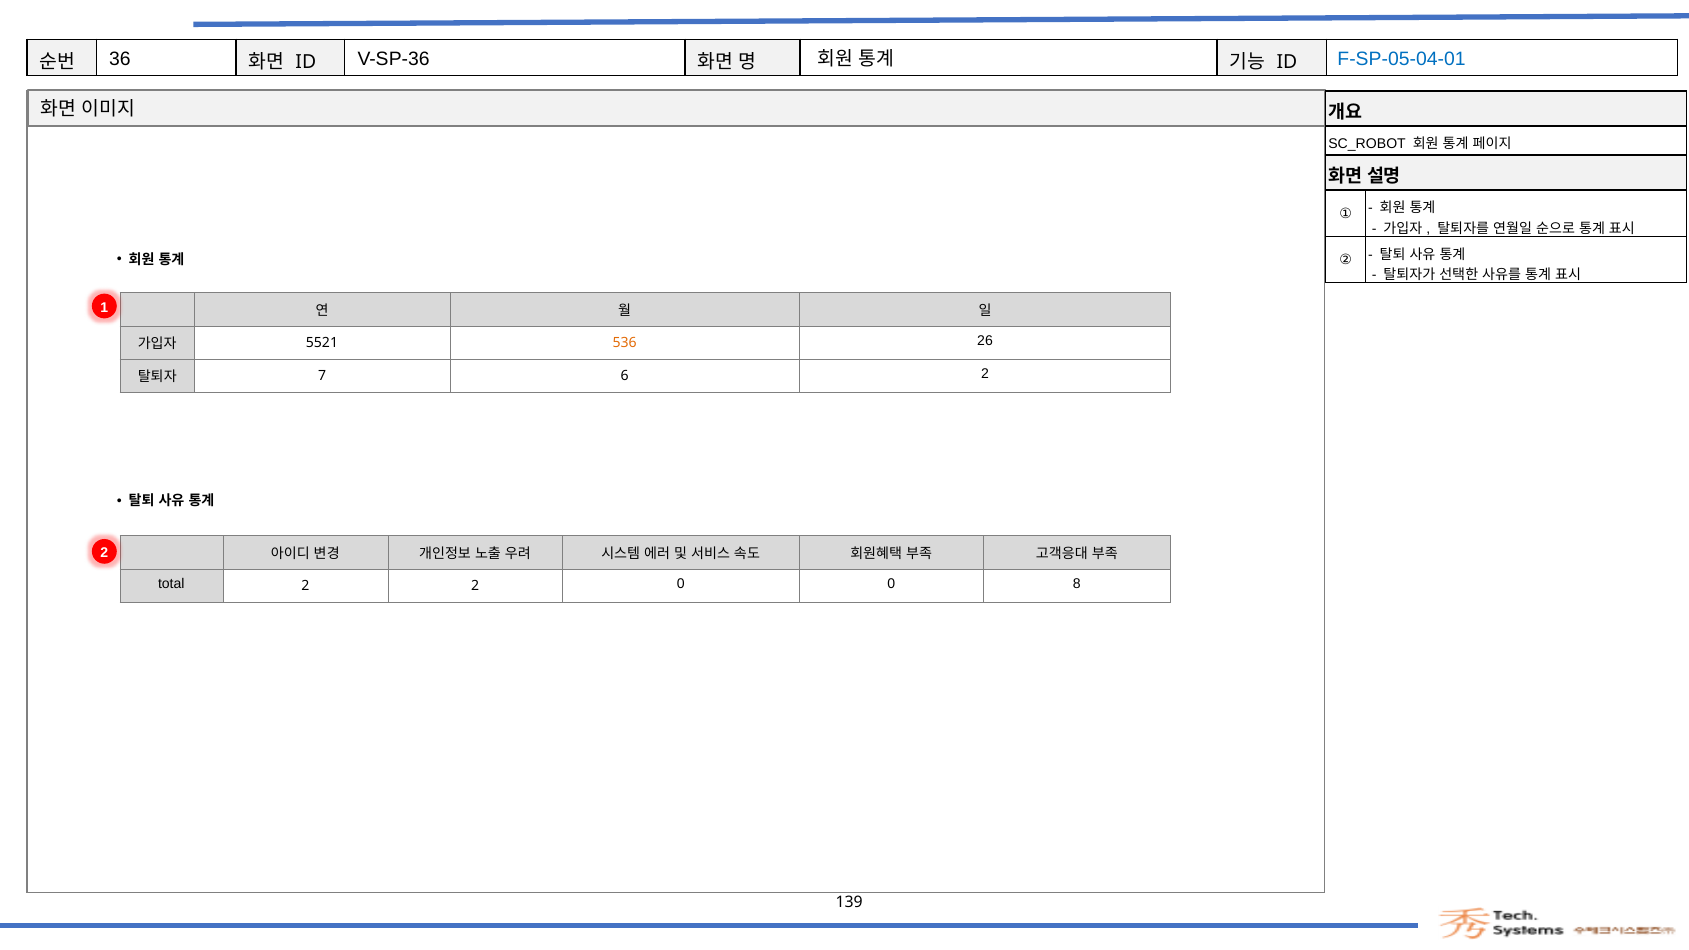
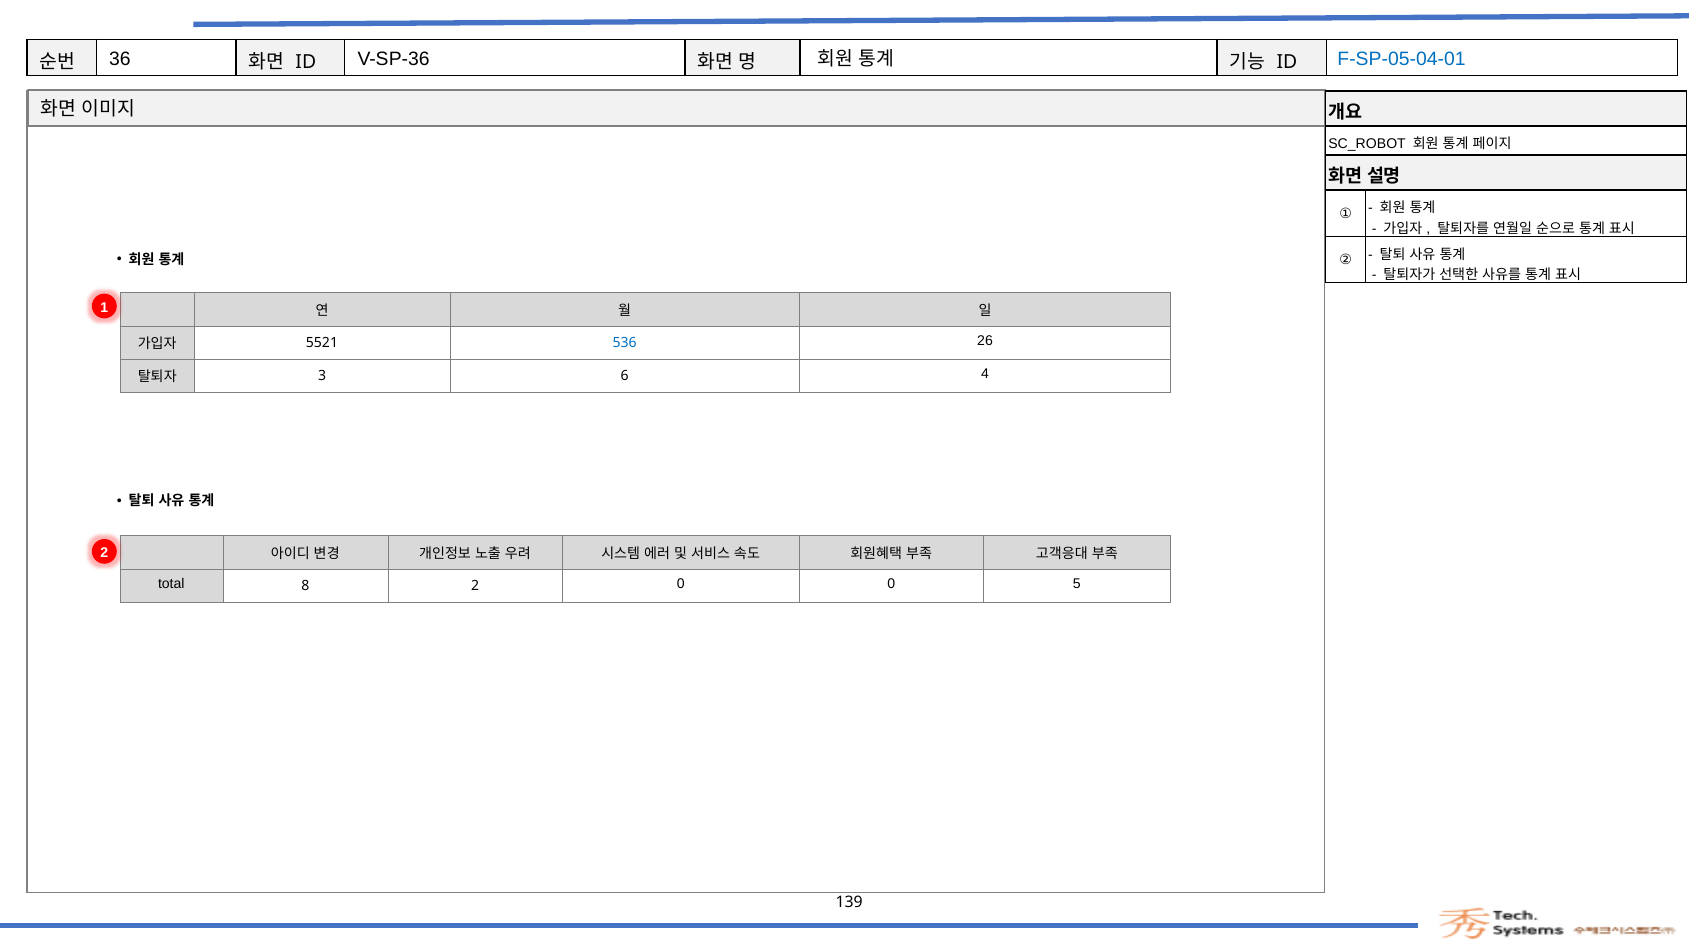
536 colour: orange -> blue (625, 343)
7: 7 -> 3 (322, 376)
6 2: 2 -> 4 (985, 374)
total 2: 2 -> 8 (305, 586)
8: 8 -> 5 (1077, 583)
